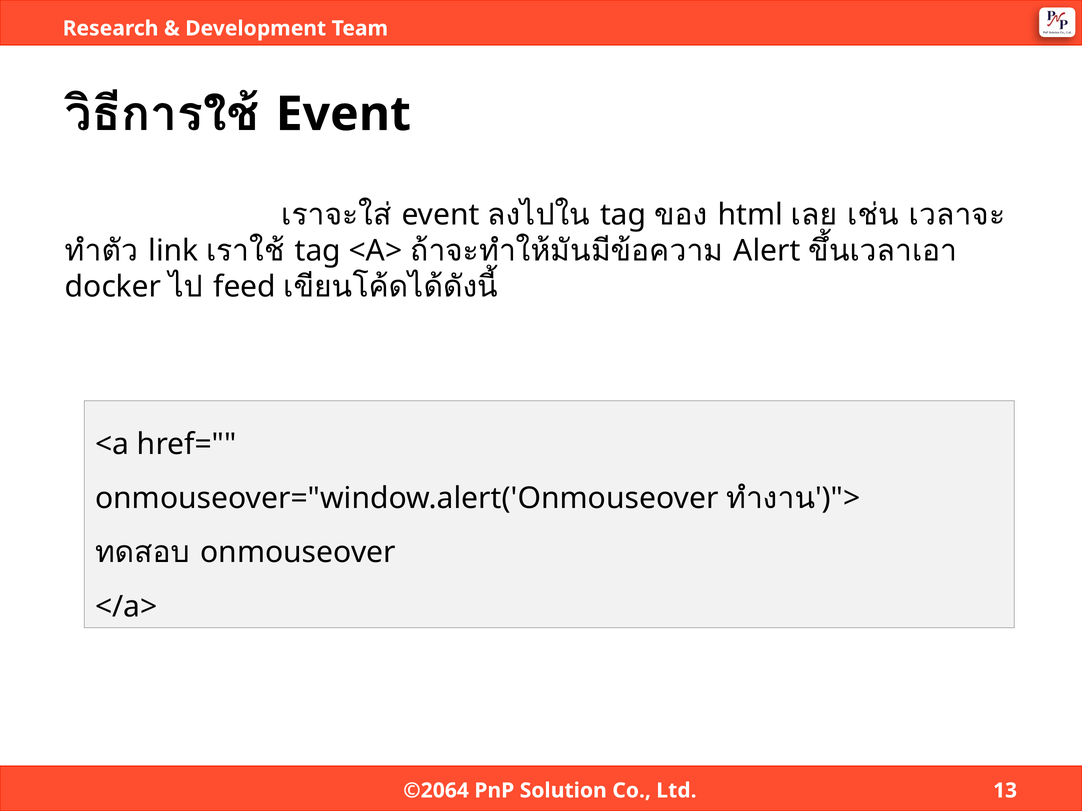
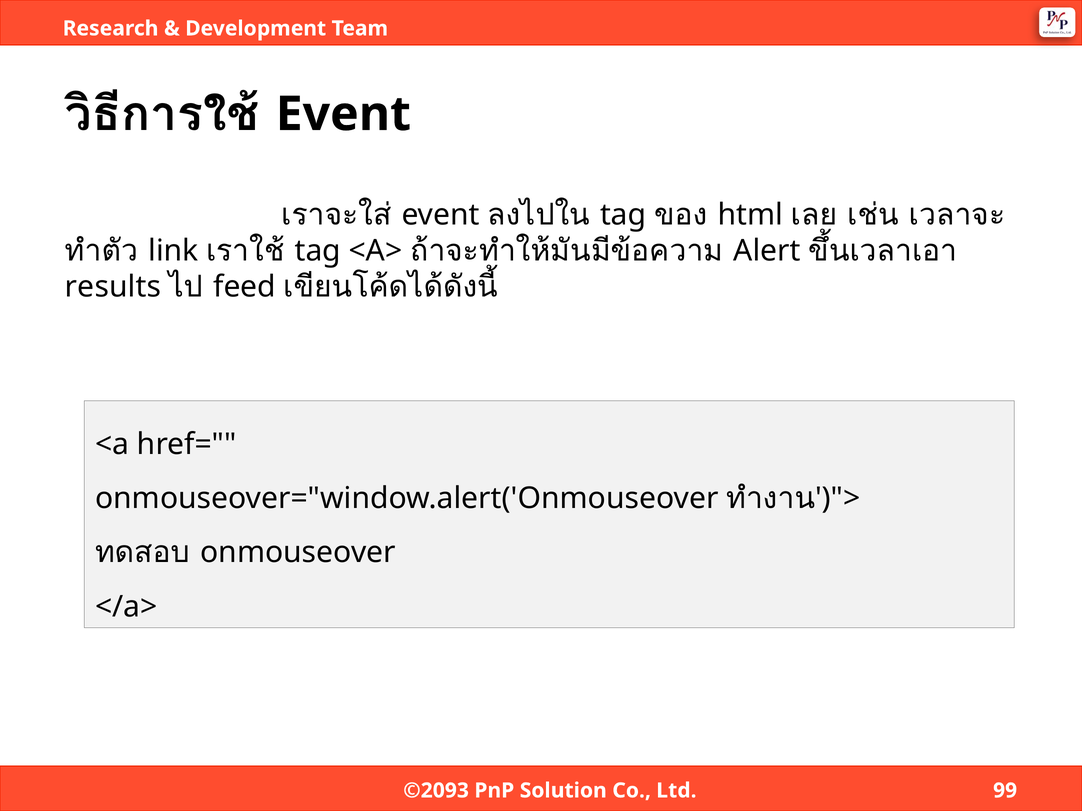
docker: docker -> results (113, 287)
©2064: ©2064 -> ©2093 (436, 791)
13: 13 -> 99 (1005, 791)
